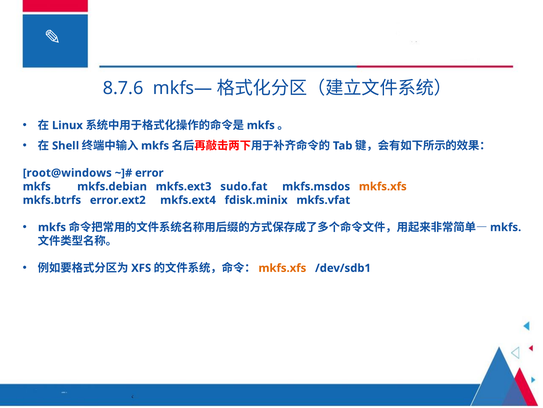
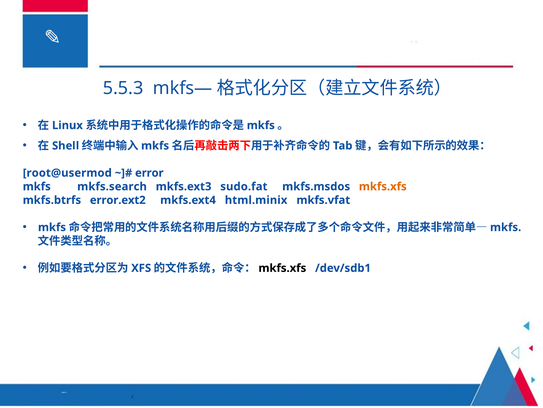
8.7.6: 8.7.6 -> 5.5.3 (123, 88)
root@windows: root@windows -> root@usermod (67, 173)
mkfs.debian: mkfs.debian -> mkfs.search (112, 186)
fdisk.minix: fdisk.minix -> html.minix (256, 200)
mkfs.xfs colour: orange -> black (282, 268)
